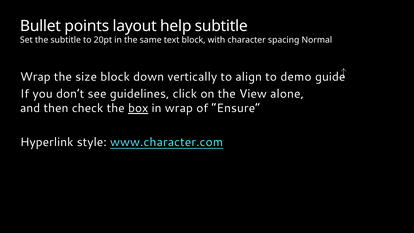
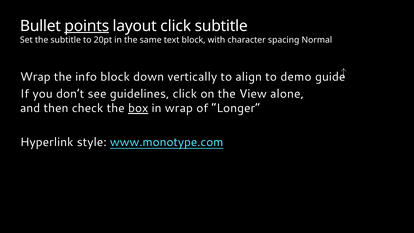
points underline: none -> present (87, 26)
layout help: help -> click (176, 26)
size: size -> info (86, 77)
Ensure: Ensure -> Longer (236, 108)
www.character.com: www.character.com -> www.monotype.com (167, 142)
